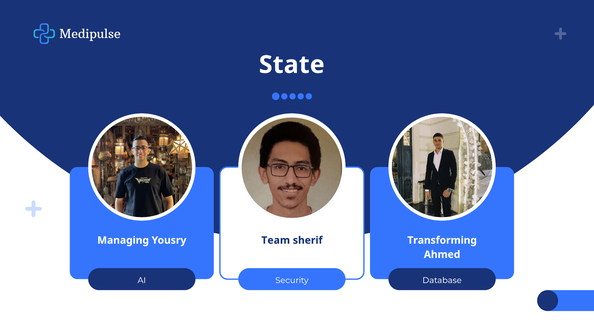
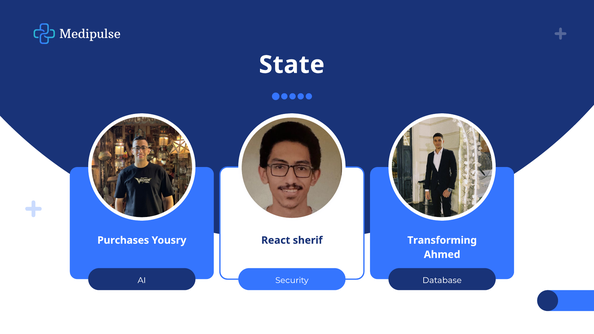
Managing: Managing -> Purchases (123, 240)
Team: Team -> React (276, 240)
